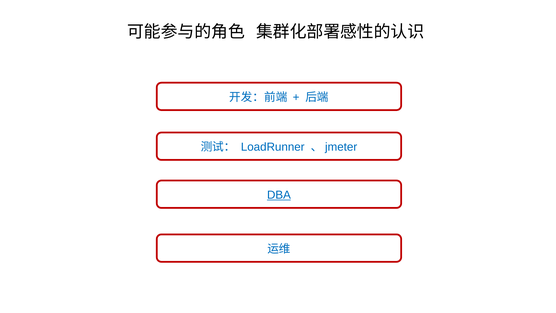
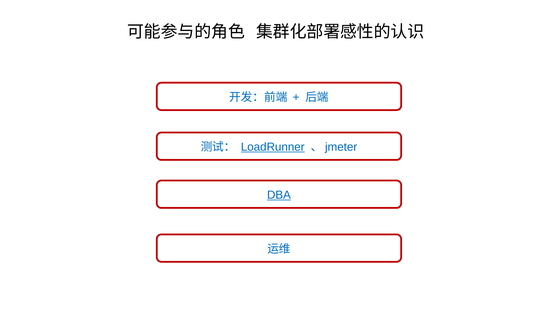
LoadRunner underline: none -> present (273, 147)
